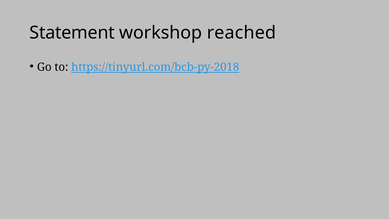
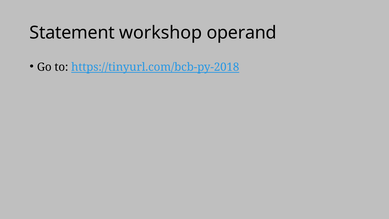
reached: reached -> operand (242, 33)
